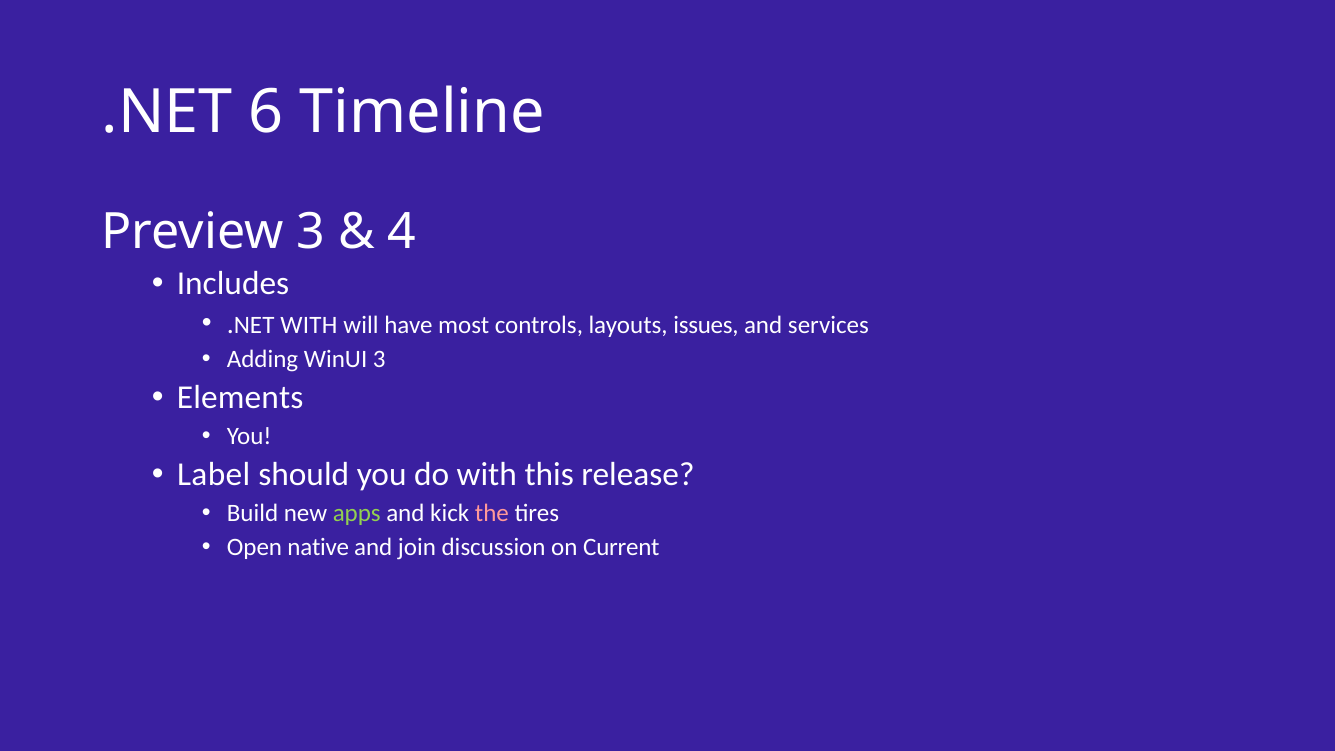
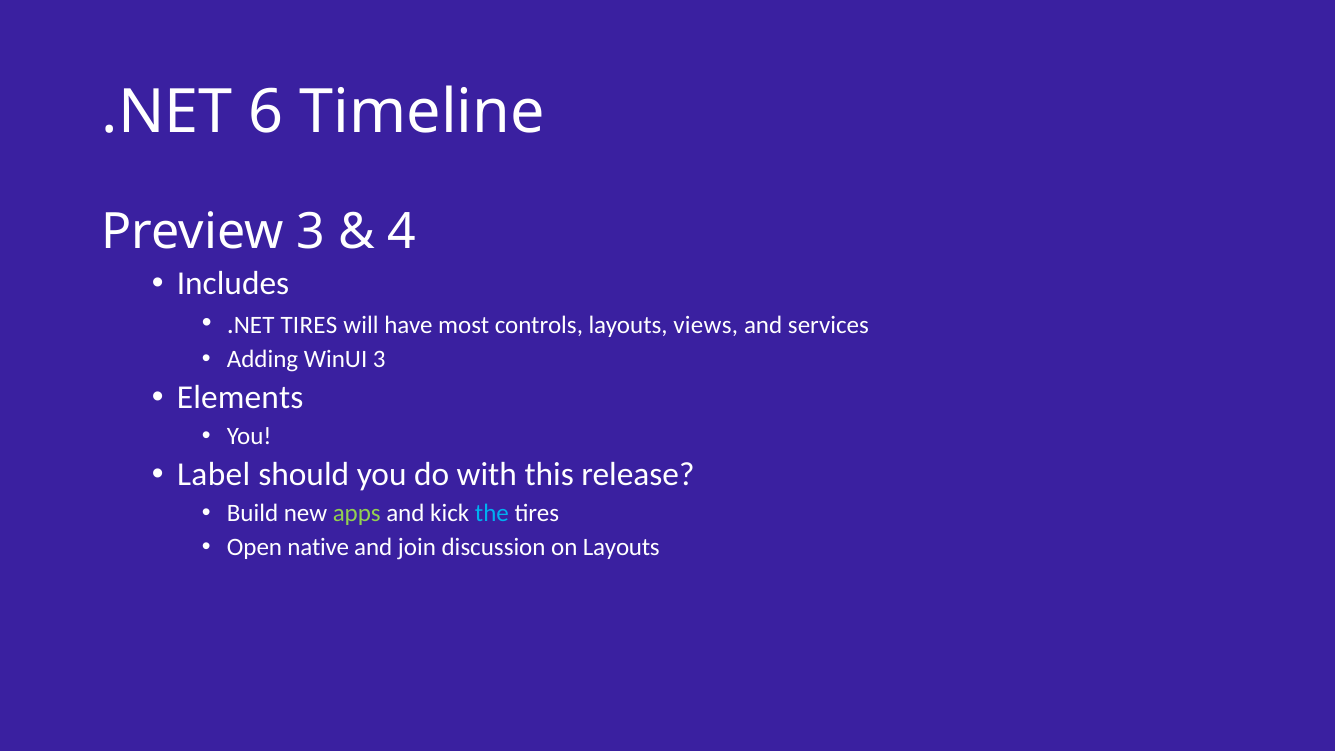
.NET WITH: WITH -> TIRES (309, 325)
issues: issues -> views (706, 325)
the colour: pink -> light blue (492, 513)
on Current: Current -> Layouts (621, 547)
